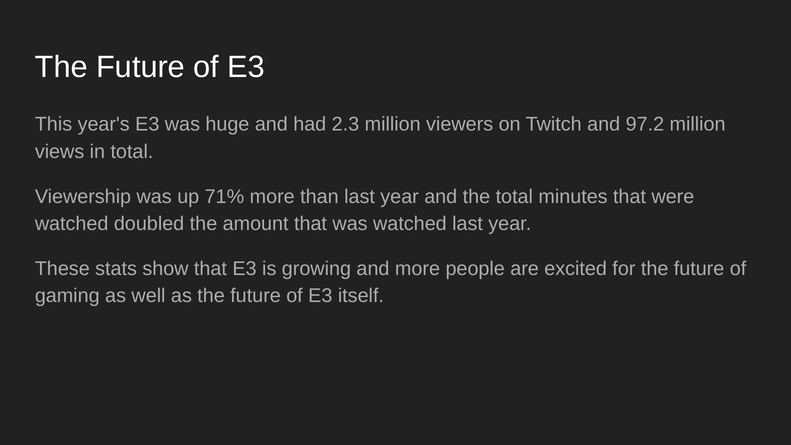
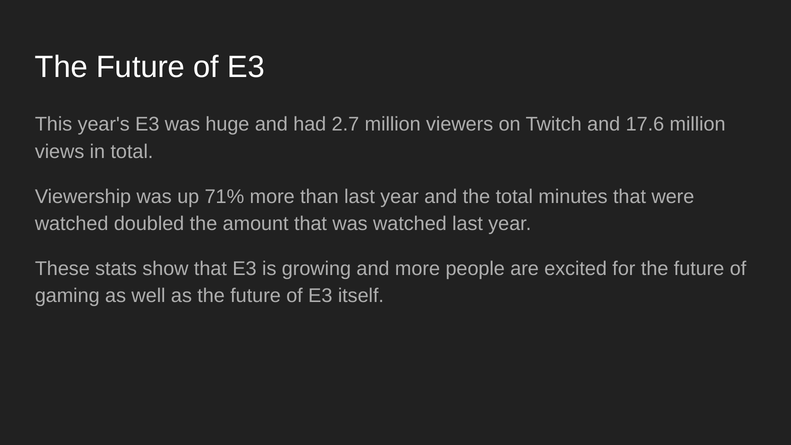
2.3: 2.3 -> 2.7 (345, 124)
97.2: 97.2 -> 17.6 (645, 124)
